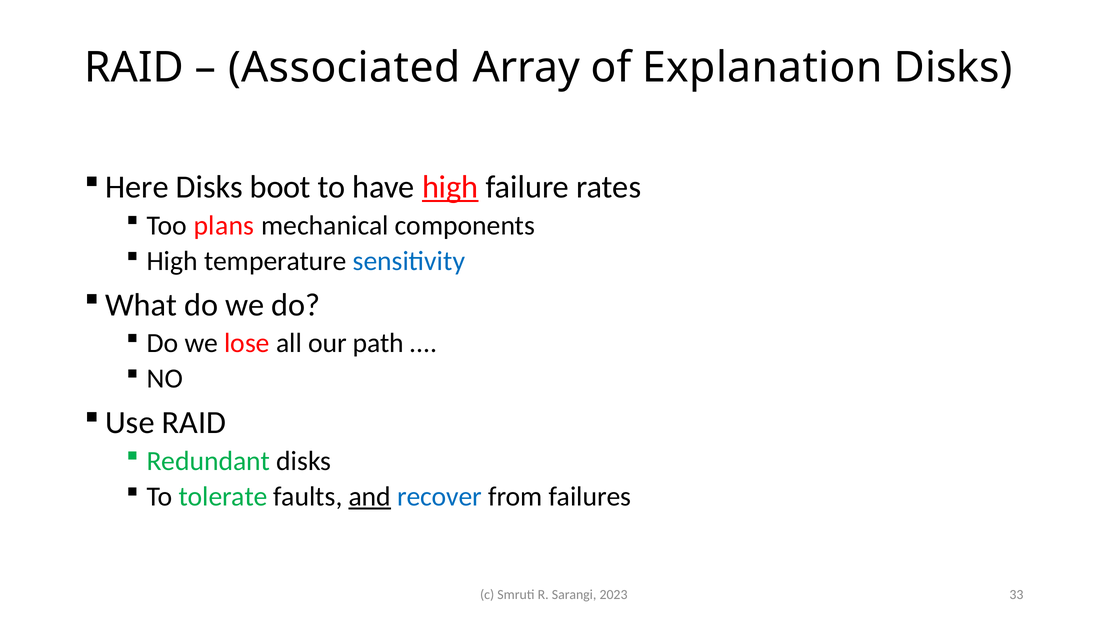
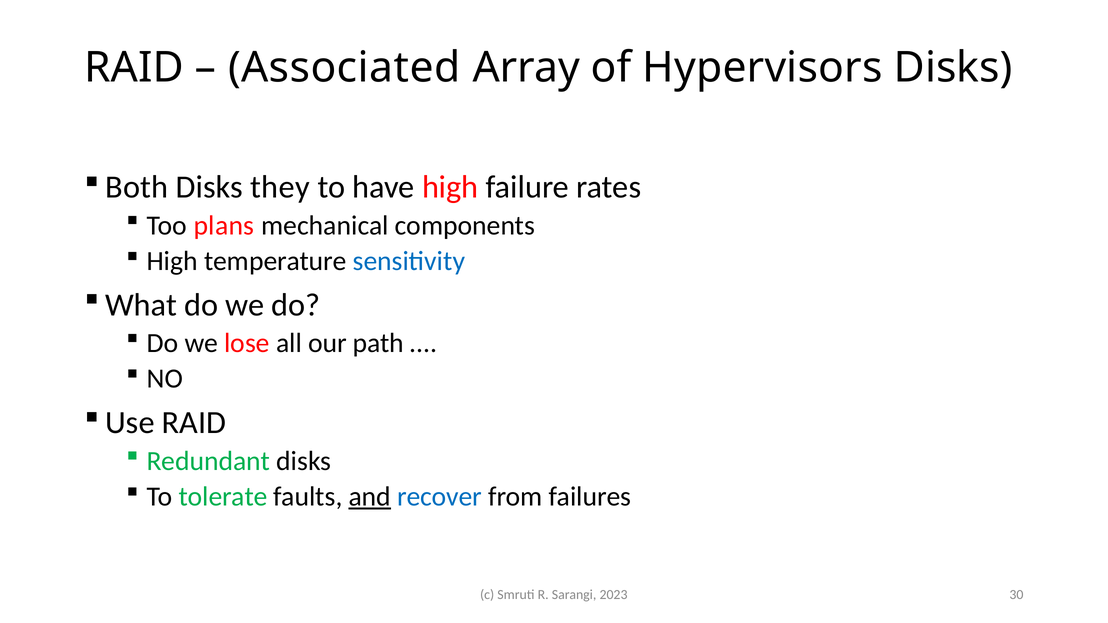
Explanation: Explanation -> Hypervisors (762, 68)
Here: Here -> Both (137, 187)
boot: boot -> they (280, 187)
high underline: present -> none (450, 187)
33: 33 -> 30 (1016, 595)
